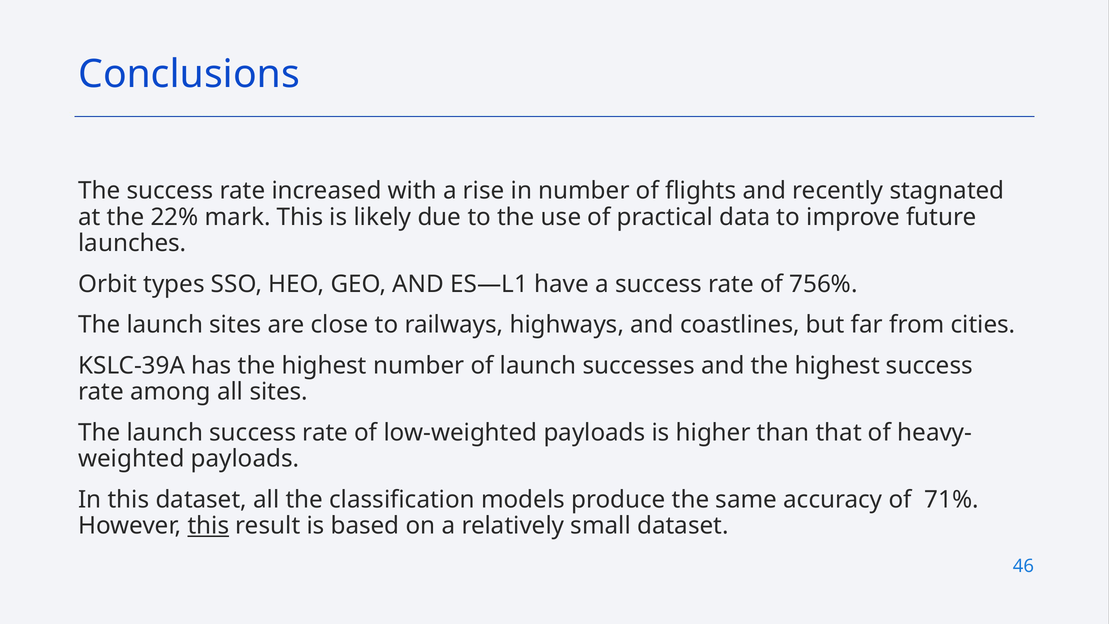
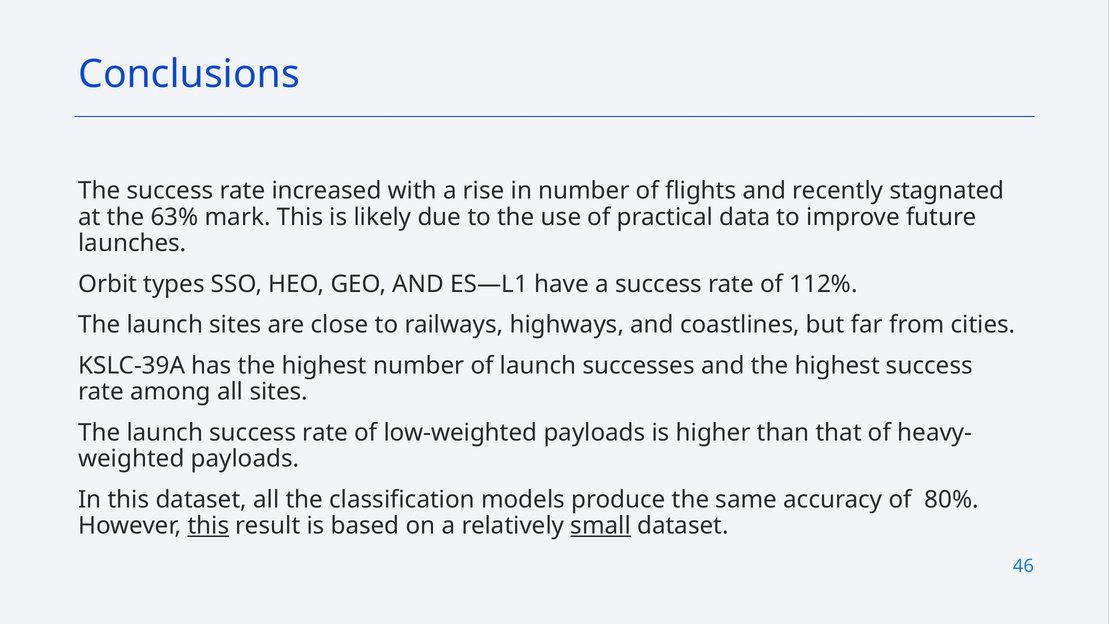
22%: 22% -> 63% (174, 217)
756%: 756% -> 112% (824, 284)
71%: 71% -> 80% (951, 499)
small underline: none -> present (601, 526)
